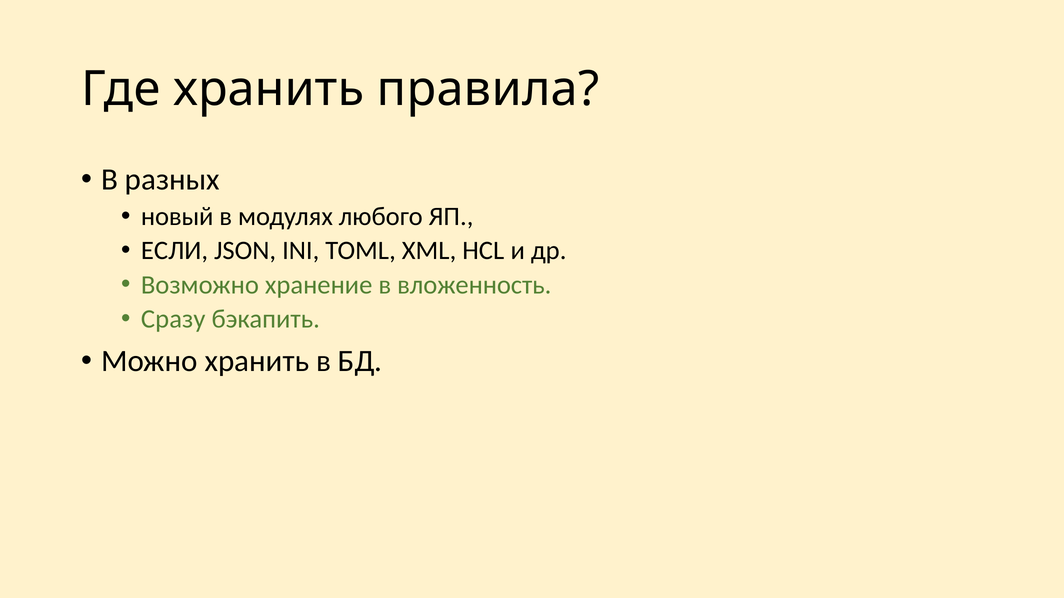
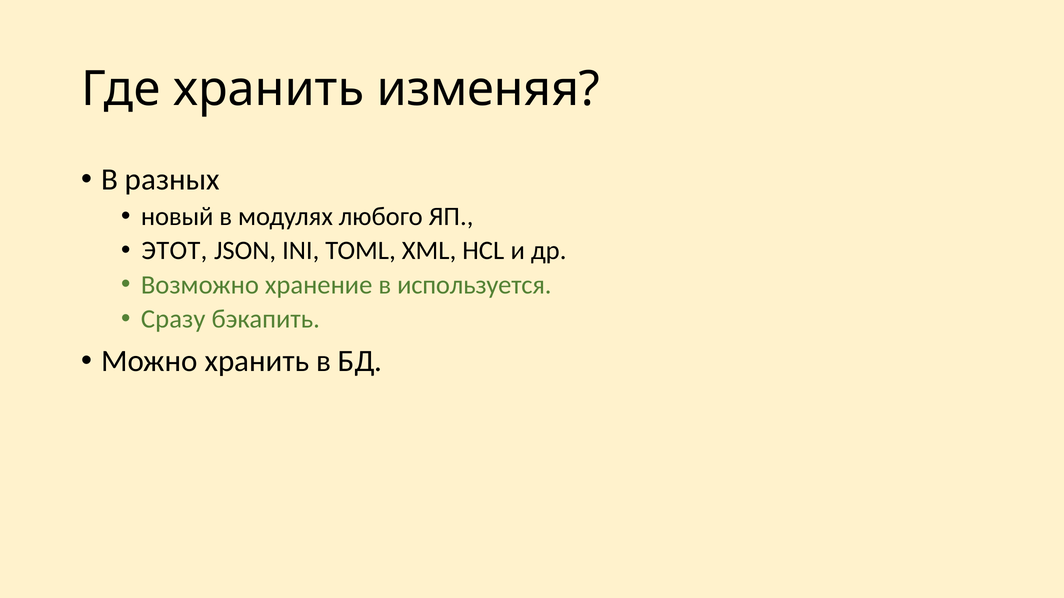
правила: правила -> изменяя (488, 89)
ЕСЛИ: ЕСЛИ -> ЭТОТ (174, 251)
вложенность: вложенность -> используется (474, 285)
